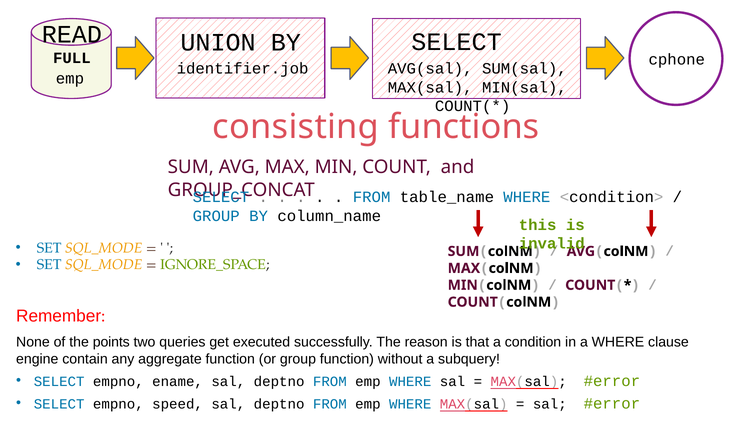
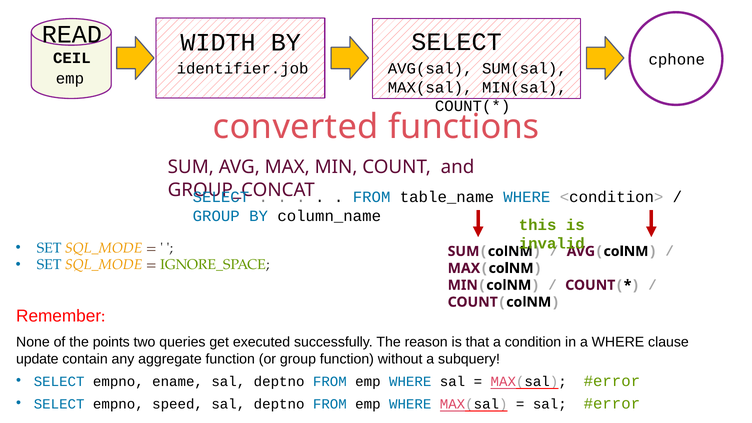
UNION: UNION -> WIDTH (218, 42)
FULL: FULL -> CEIL (72, 58)
consisting: consisting -> converted (296, 127)
engine: engine -> update (37, 359)
